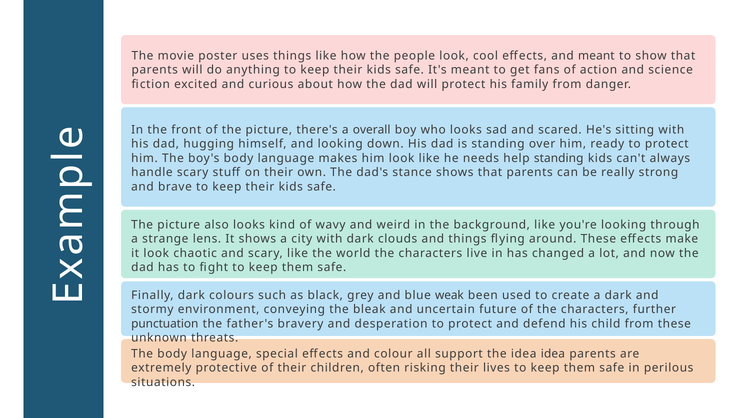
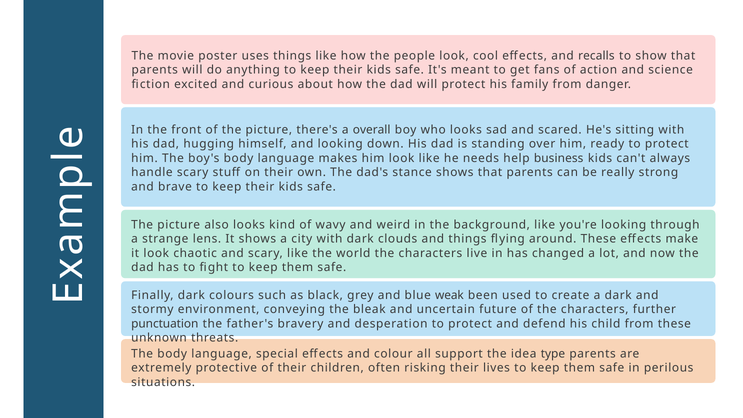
and meant: meant -> recalls (596, 56)
help standing: standing -> business (559, 158)
idea idea: idea -> type (553, 354)
